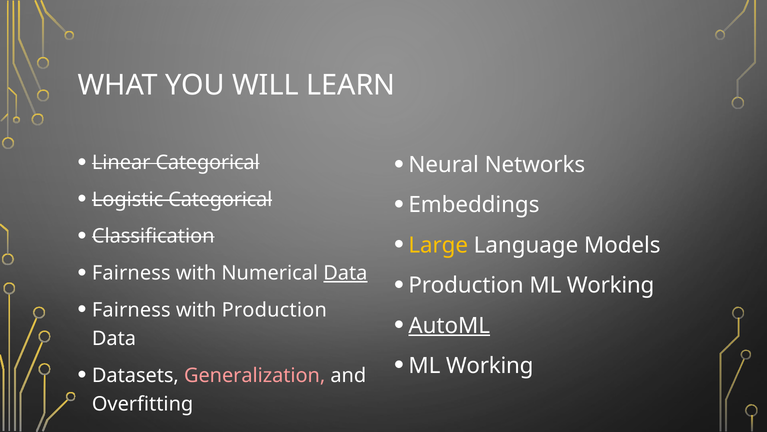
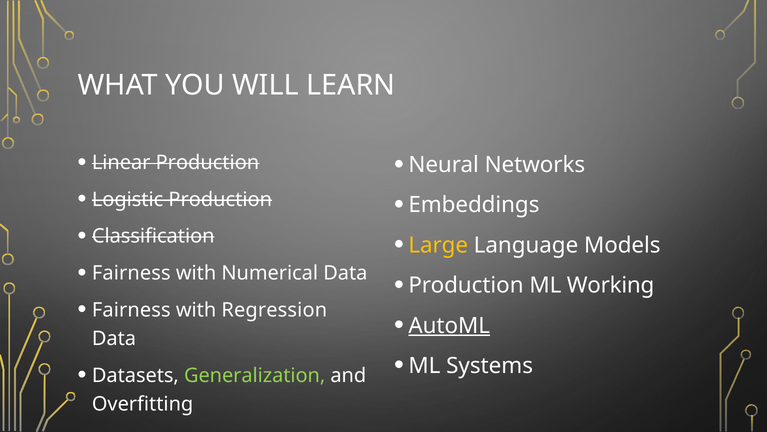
Linear Categorical: Categorical -> Production (207, 163)
Logistic Categorical: Categorical -> Production (220, 199)
Data underline: present -> none (345, 273)
with Production: Production -> Regression (274, 309)
Working: Working -> Systems (490, 365)
Generalization colour: pink -> light green (255, 375)
